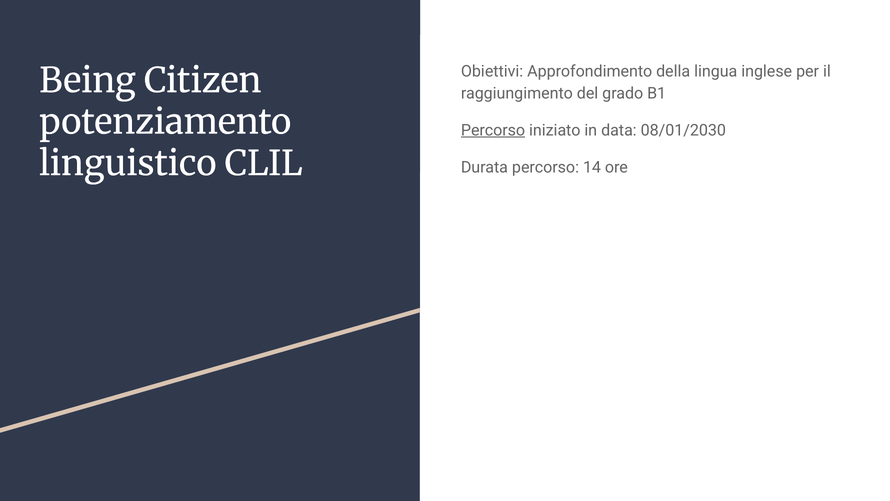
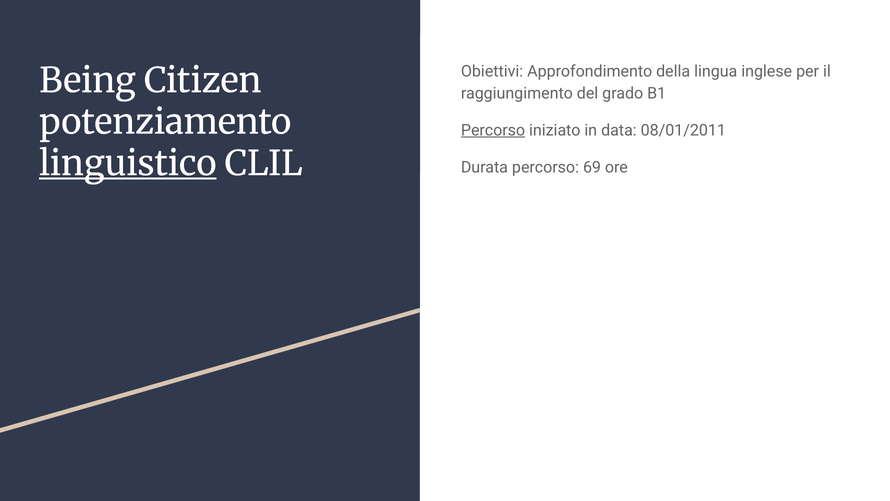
08/01/2030: 08/01/2030 -> 08/01/2011 (683, 130)
linguistico underline: none -> present (128, 164)
14: 14 -> 69 (592, 167)
